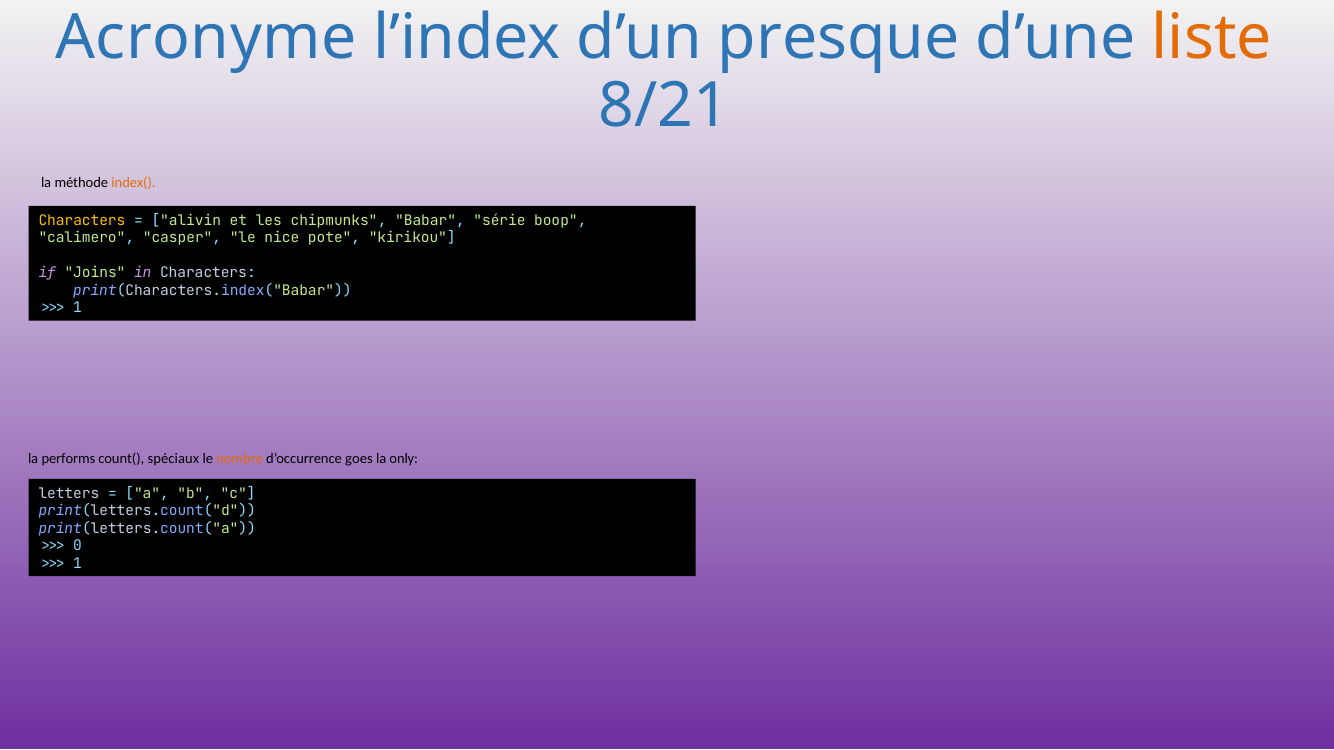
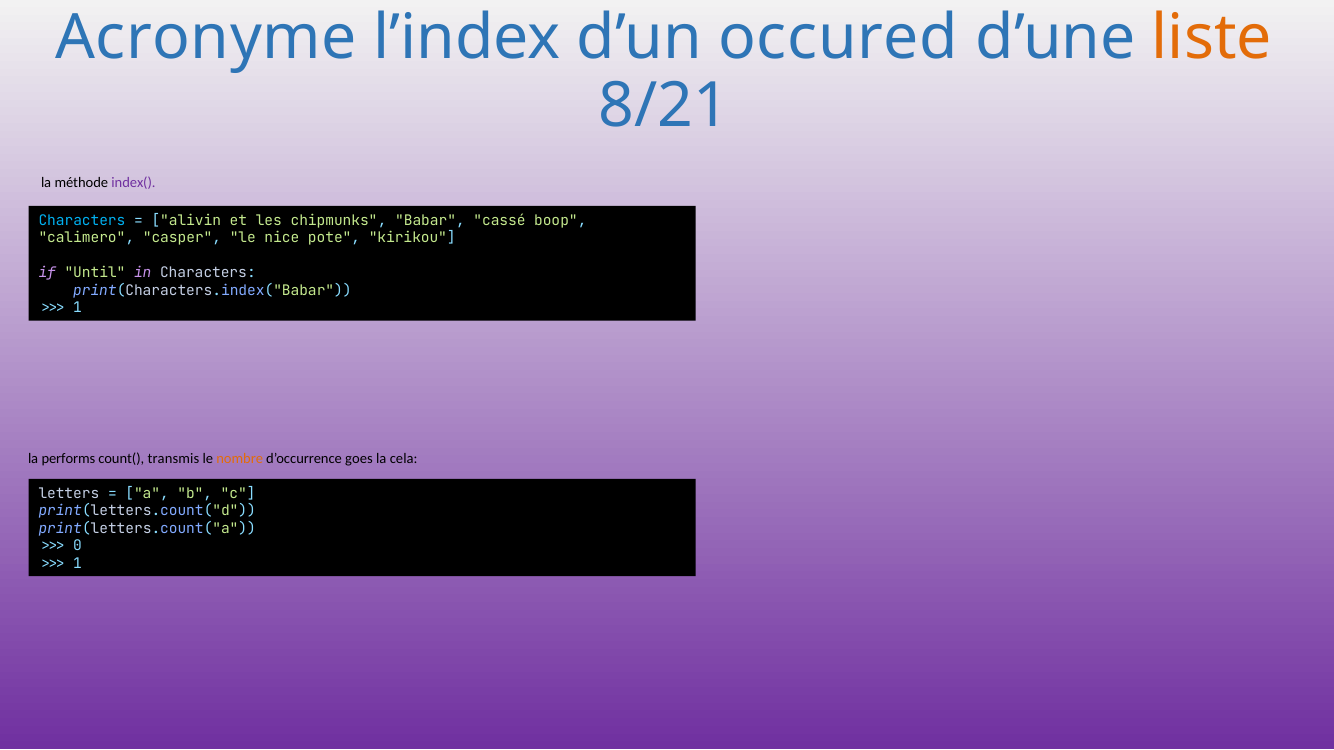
presque: presque -> occured (838, 38)
index( colour: orange -> purple (134, 183)
Characters colour: yellow -> light blue (82, 221)
série: série -> cassé (500, 221)
Joins: Joins -> Until (95, 273)
spéciaux: spéciaux -> transmis (173, 459)
only: only -> cela (404, 459)
